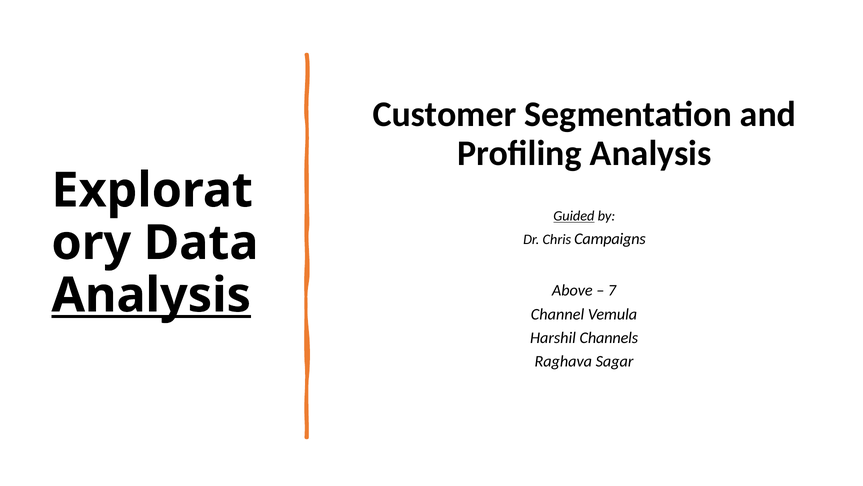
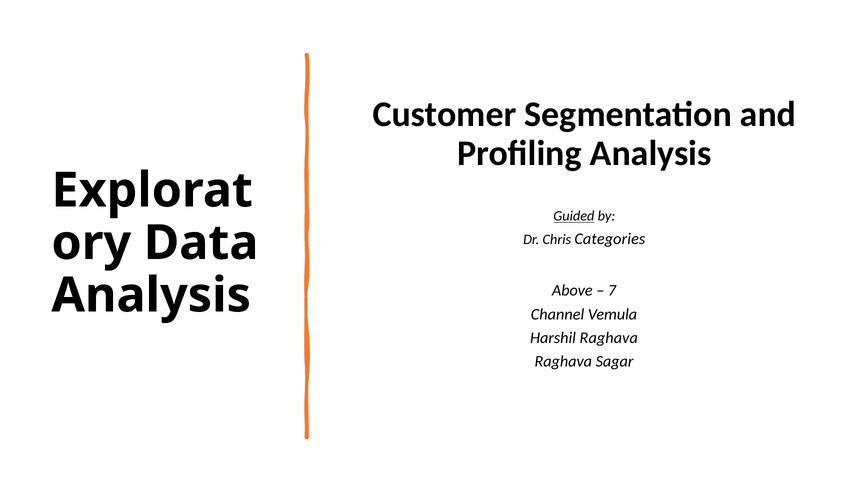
Campaigns: Campaigns -> Categories (610, 238)
Analysis underline: present -> none (151, 295)
Harshil Channels: Channels -> Raghava (609, 337)
